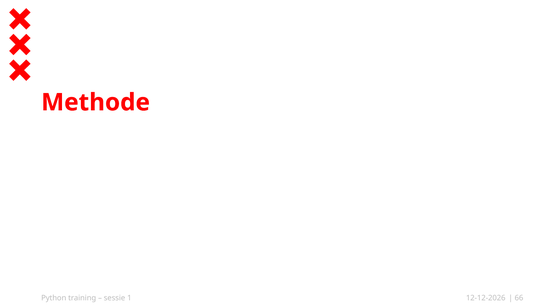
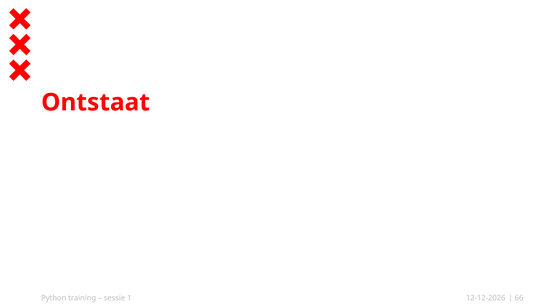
Methode: Methode -> Ontstaat (96, 102)
